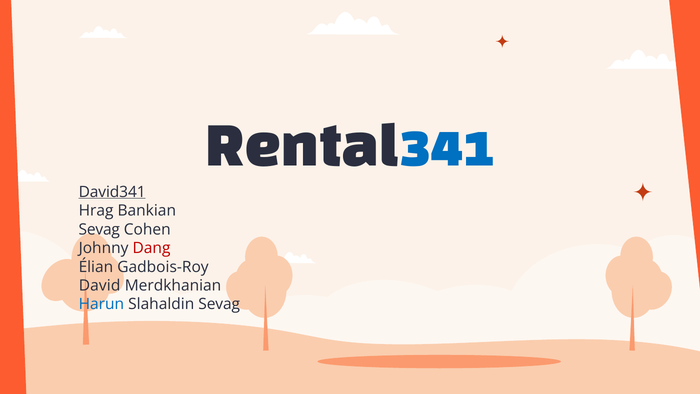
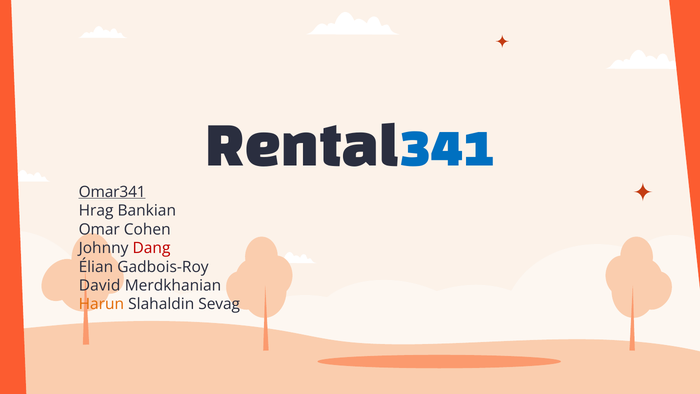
David341: David341 -> Omar341 (112, 192)
Sevag: Sevag -> Omar (99, 229)
Harun colour: blue -> orange (101, 304)
